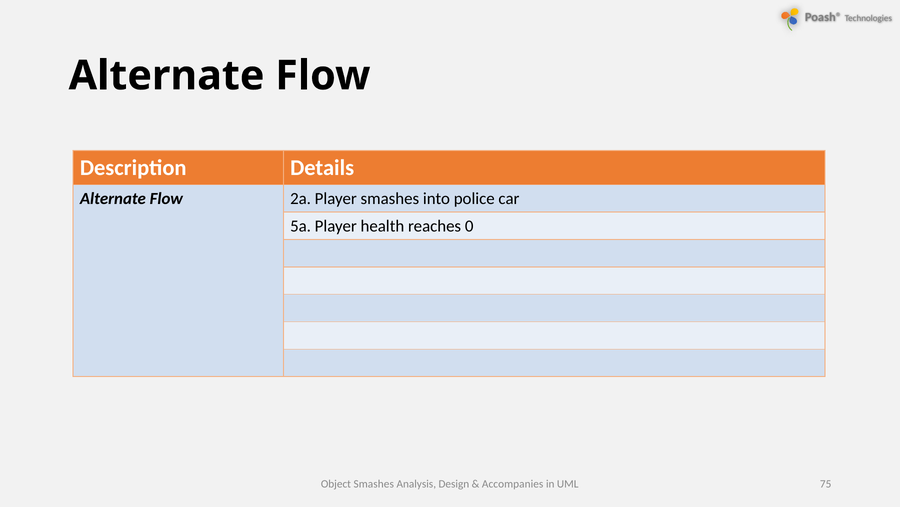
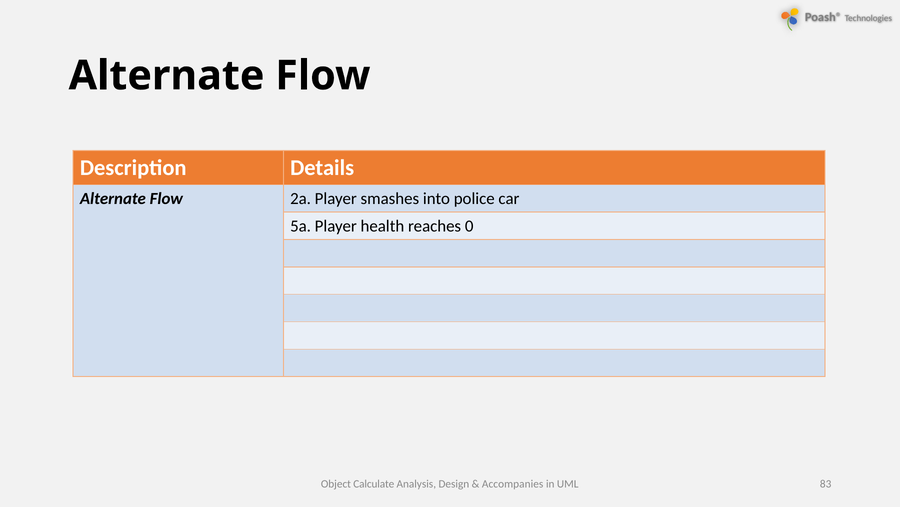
Object Smashes: Smashes -> Calculate (374, 483)
75: 75 -> 83 (826, 483)
